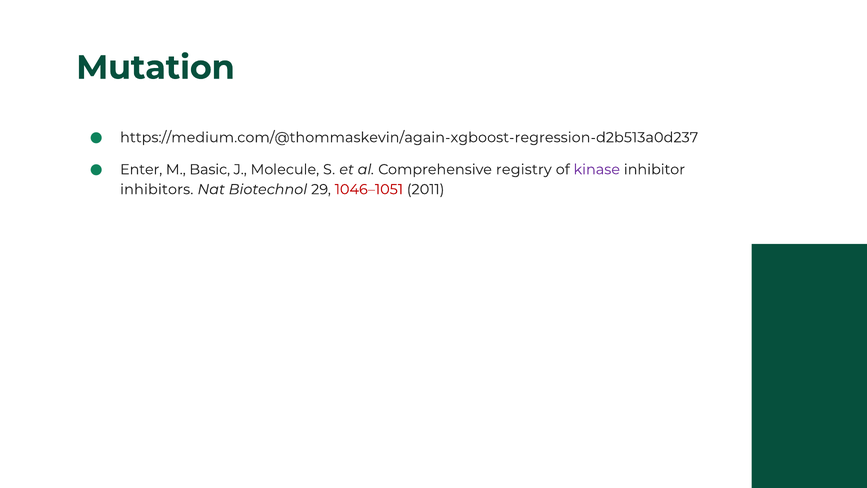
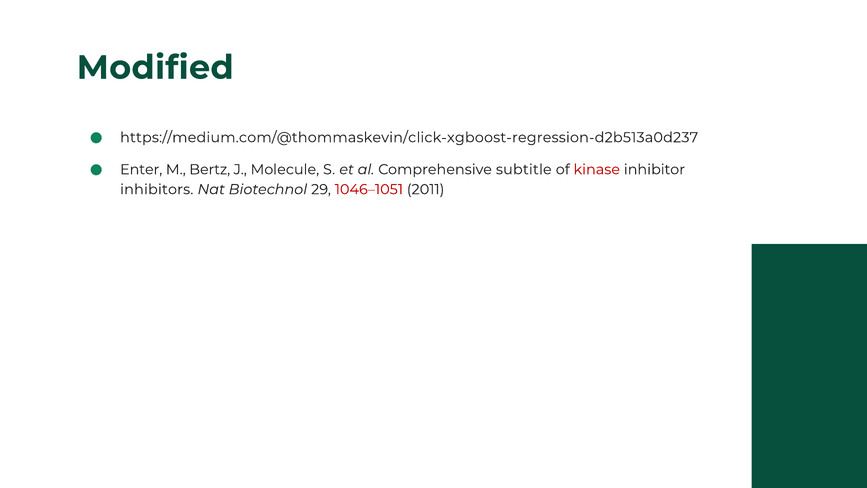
Mutation: Mutation -> Modified (155, 68)
https://medium.com/@thommaskevin/again-xgboost-regression-d2b513a0d237: https://medium.com/@thommaskevin/again-xgboost-regression-d2b513a0d237 -> https://medium.com/@thommaskevin/click-xgboost-regression-d2b513a0d237 (409, 137)
Basic: Basic -> Bertz (210, 169)
registry: registry -> subtitle (524, 169)
kinase colour: purple -> red (597, 169)
